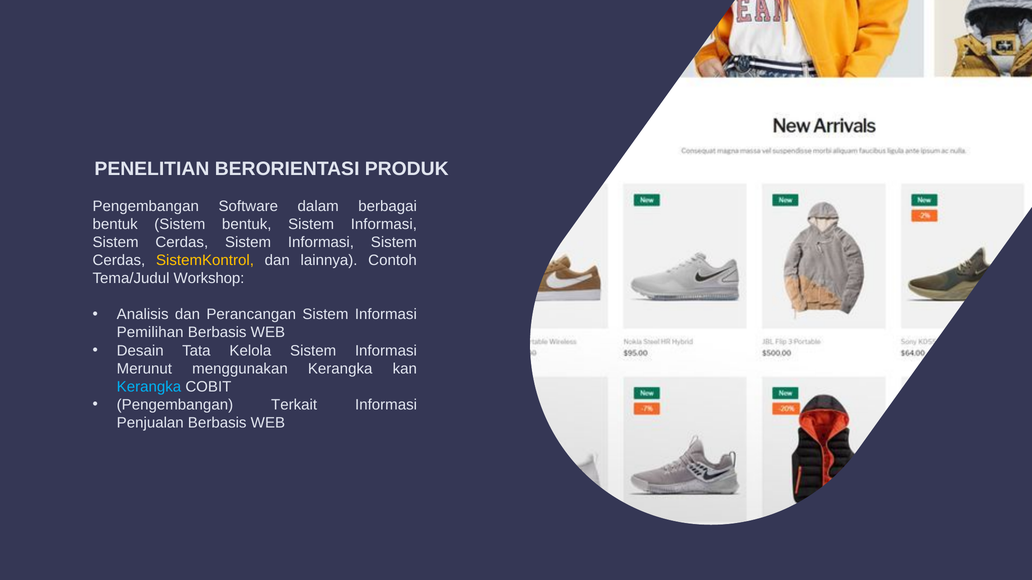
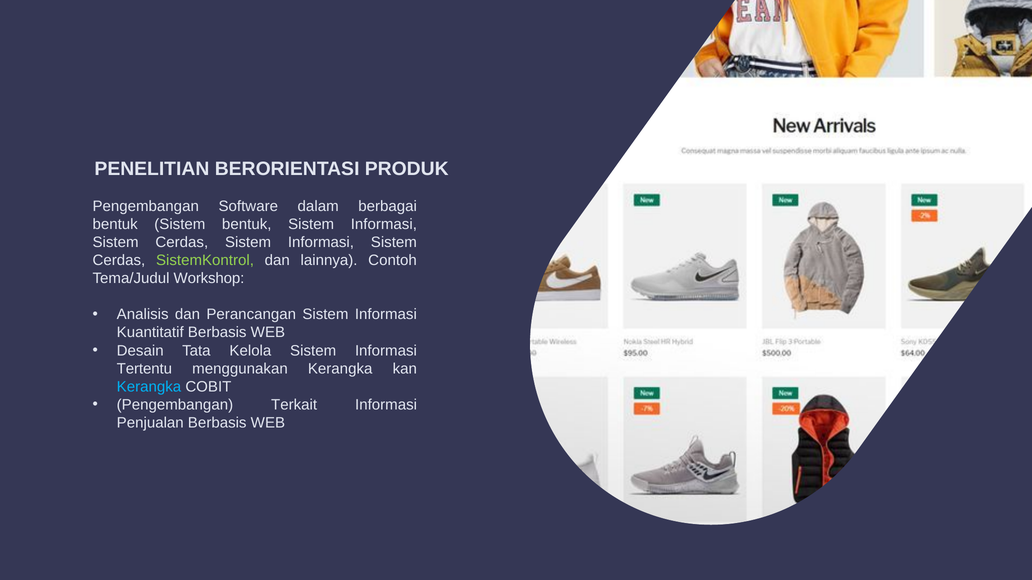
SistemKontrol colour: yellow -> light green (205, 261)
Pemilihan: Pemilihan -> Kuantitatif (150, 333)
Merunut: Merunut -> Tertentu (144, 369)
